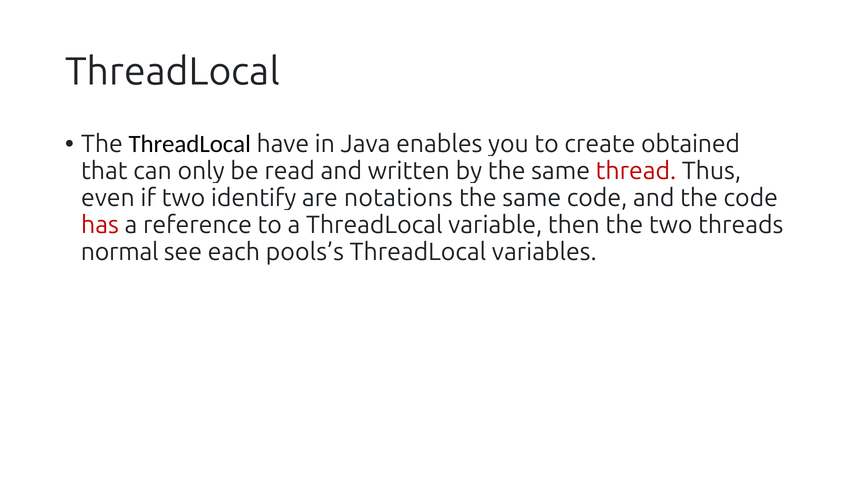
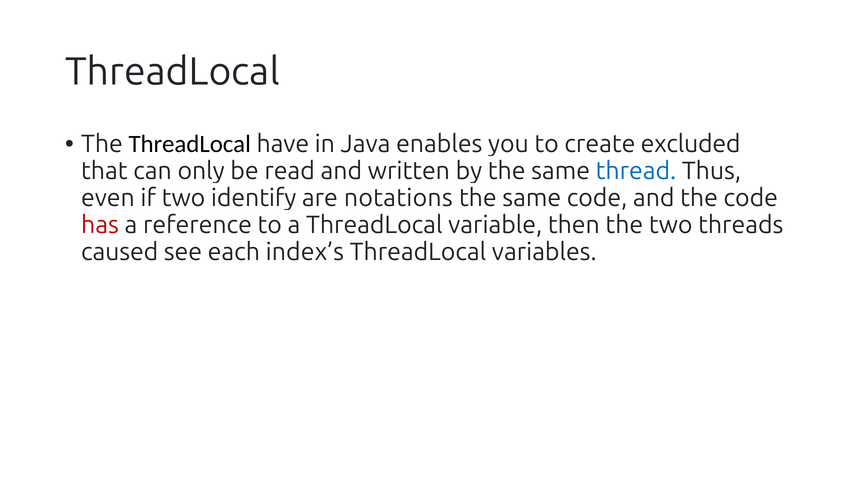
obtained: obtained -> excluded (691, 144)
thread colour: red -> blue (636, 171)
normal: normal -> caused (120, 252)
pools’s: pools’s -> index’s (305, 252)
